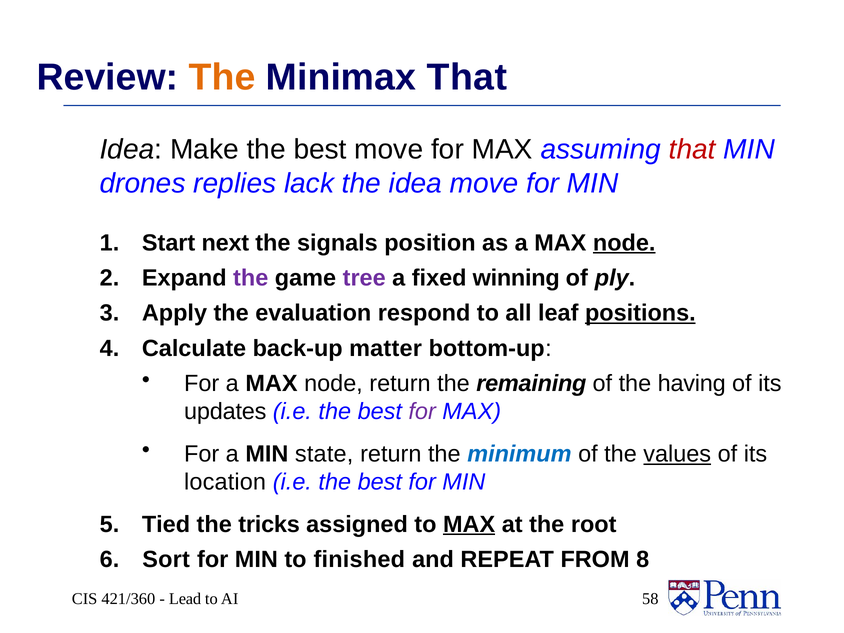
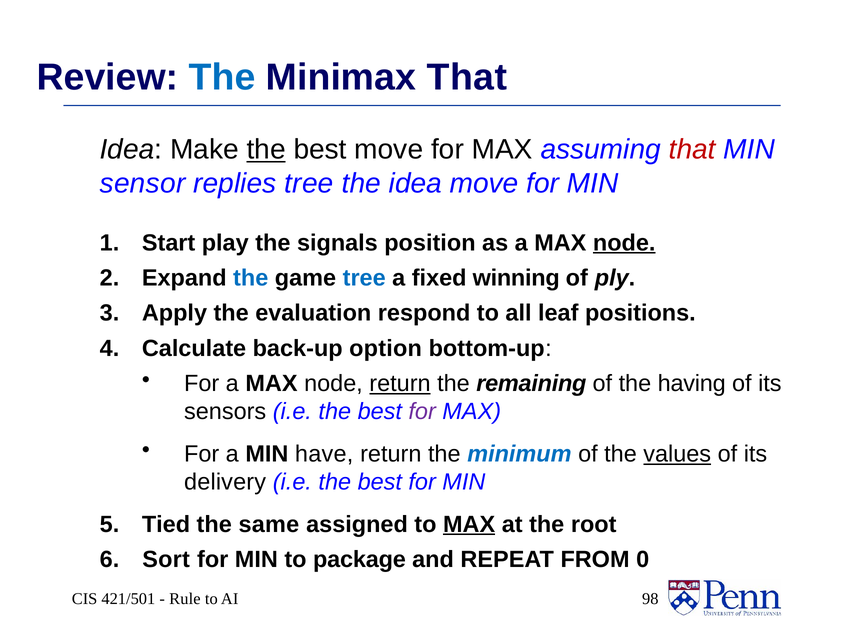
The colour: orange -> blue (222, 77)
the underline: none -> present (266, 150)
drones: drones -> sensor (143, 183)
replies lack: lack -> tree (309, 183)
next: next -> play (225, 243)
the colour: purple -> blue (251, 278)
tree colour: purple -> blue (364, 278)
positions underline: present -> none (640, 313)
matter: matter -> option (386, 348)
return underline: none -> present (400, 384)
updates: updates -> sensors (225, 412)
state: state -> have (324, 454)
location: location -> delivery (225, 482)
tricks: tricks -> same (269, 524)
finished: finished -> package (359, 560)
8: 8 -> 0 (643, 560)
421/360: 421/360 -> 421/501 (128, 599)
Lead: Lead -> Rule (185, 599)
58: 58 -> 98 (650, 599)
